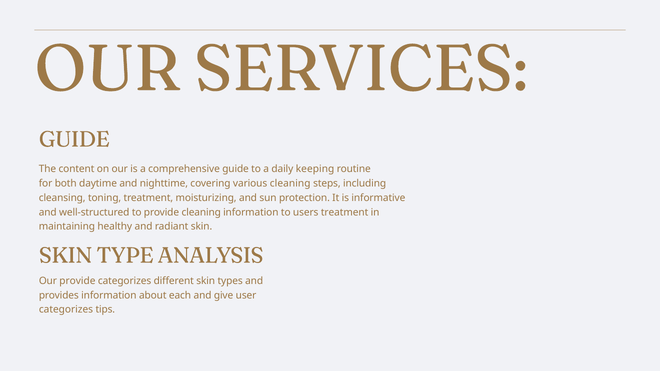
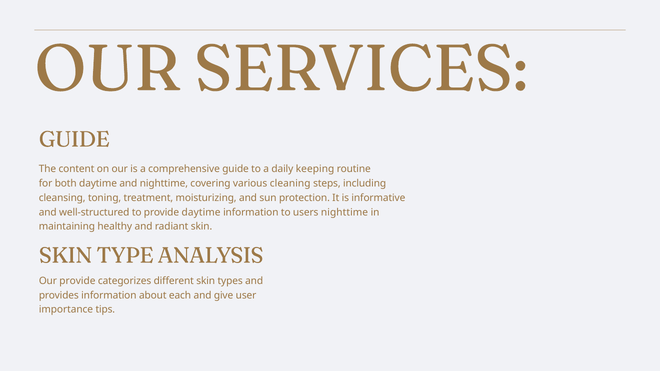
provide cleaning: cleaning -> daytime (201, 212)
users treatment: treatment -> nighttime (345, 212)
categorizes: categorizes -> importance (66, 310)
